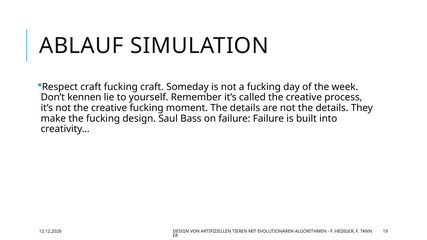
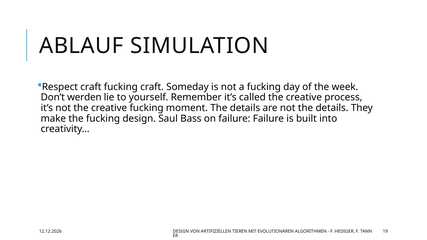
kennen: kennen -> werden (84, 97)
